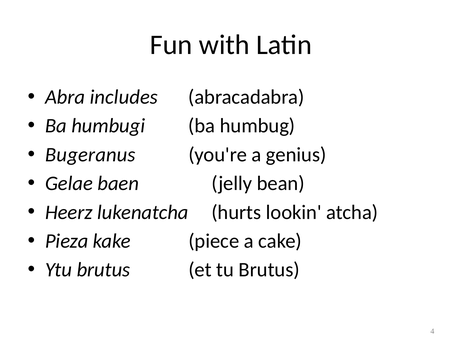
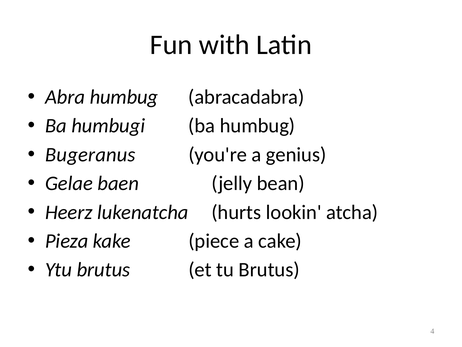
Abra includes: includes -> humbug (124, 97)
